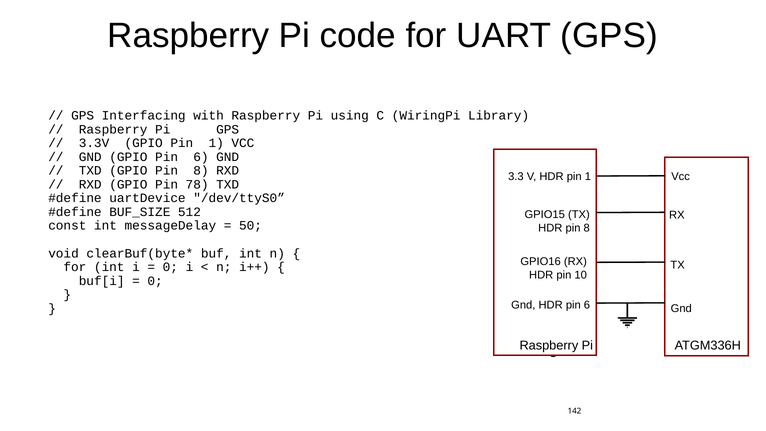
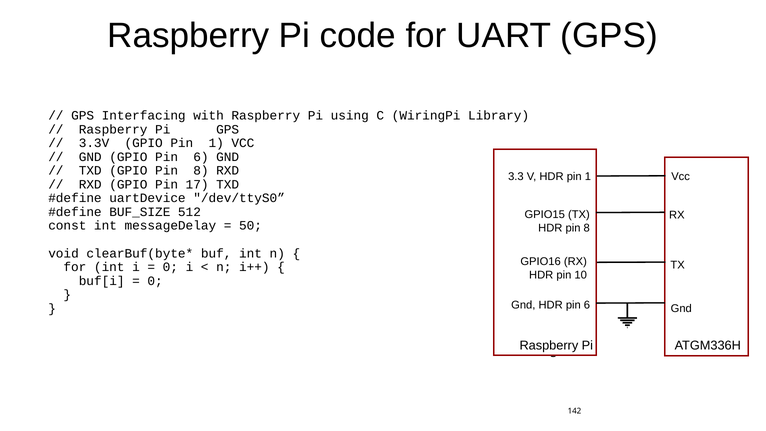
78: 78 -> 17 (197, 184)
